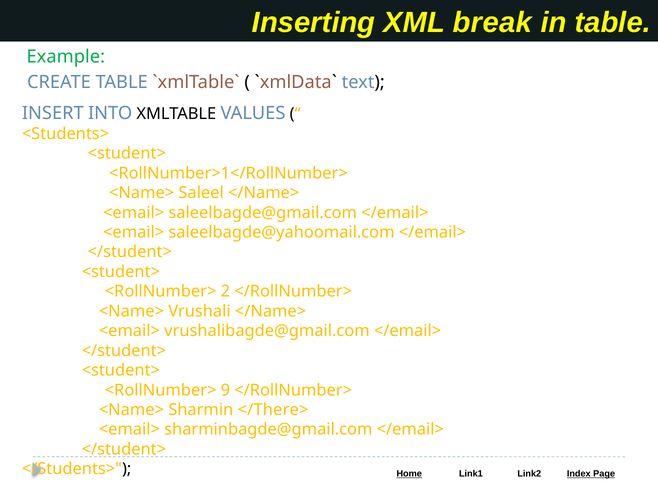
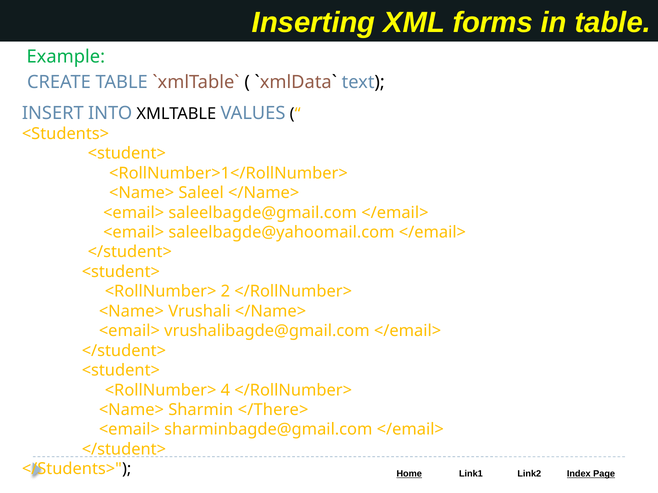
break: break -> forms (493, 23)
9: 9 -> 4 (225, 390)
